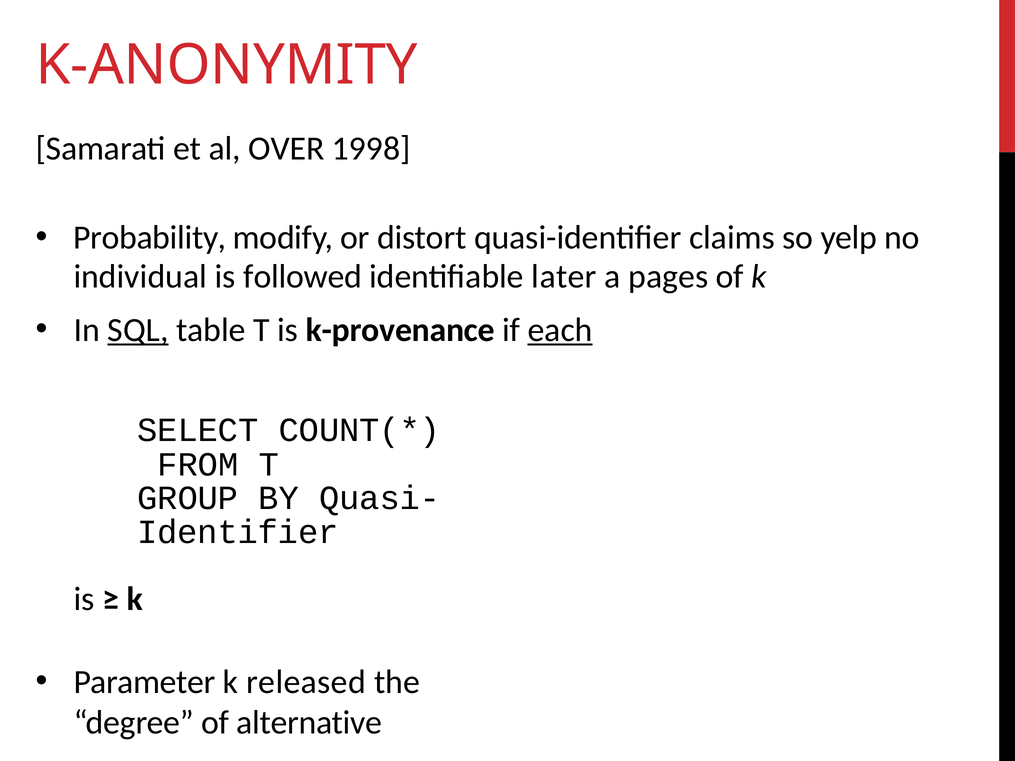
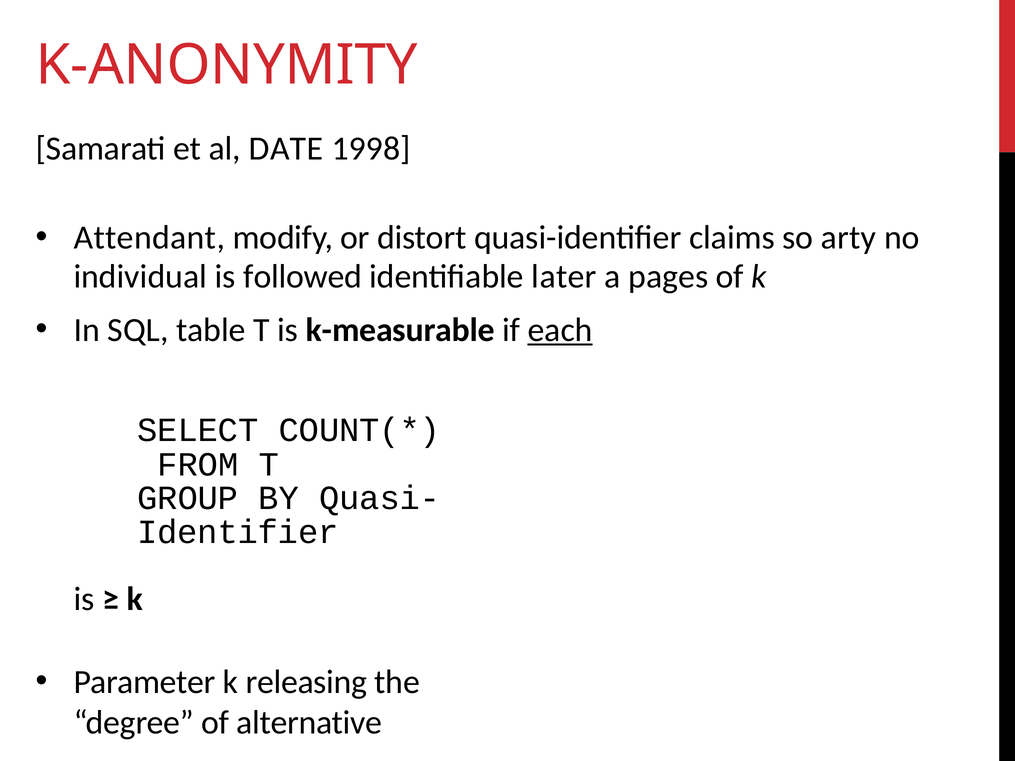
OVER: OVER -> DATE (286, 148)
Probability: Probability -> Attendant (149, 238)
yelp: yelp -> arty (849, 238)
SQL underline: present -> none (138, 330)
k-provenance: k-provenance -> k-measurable (400, 330)
released: released -> releasing (306, 682)
